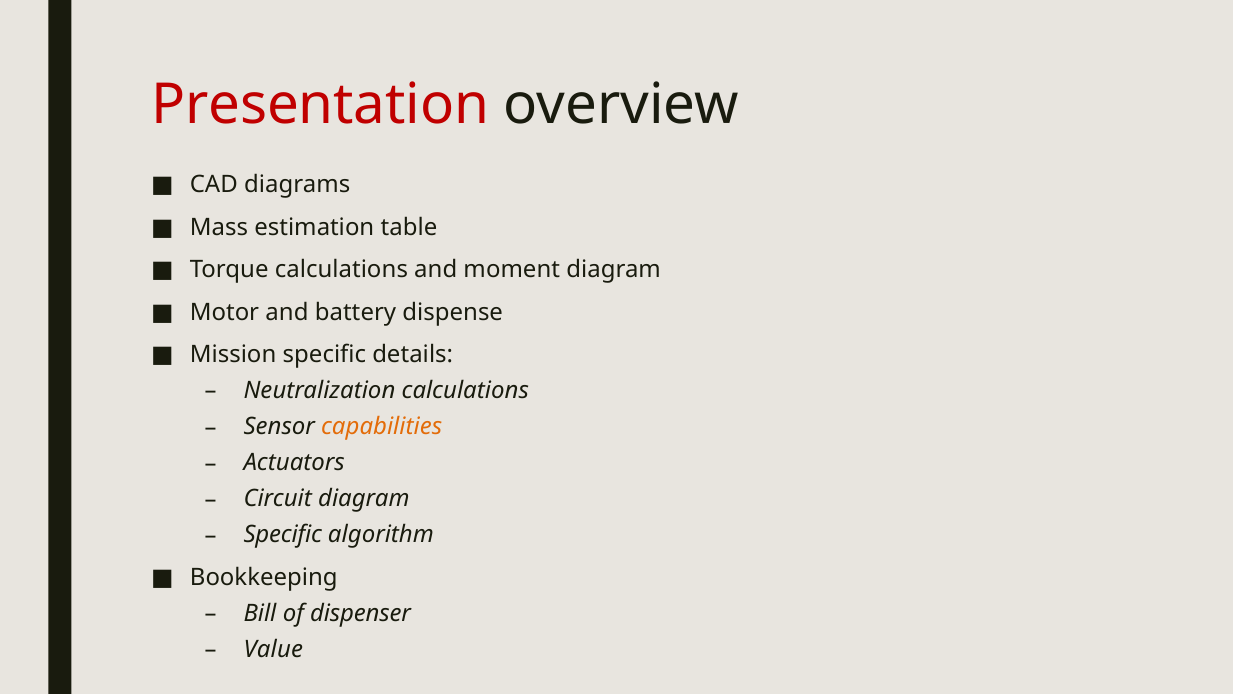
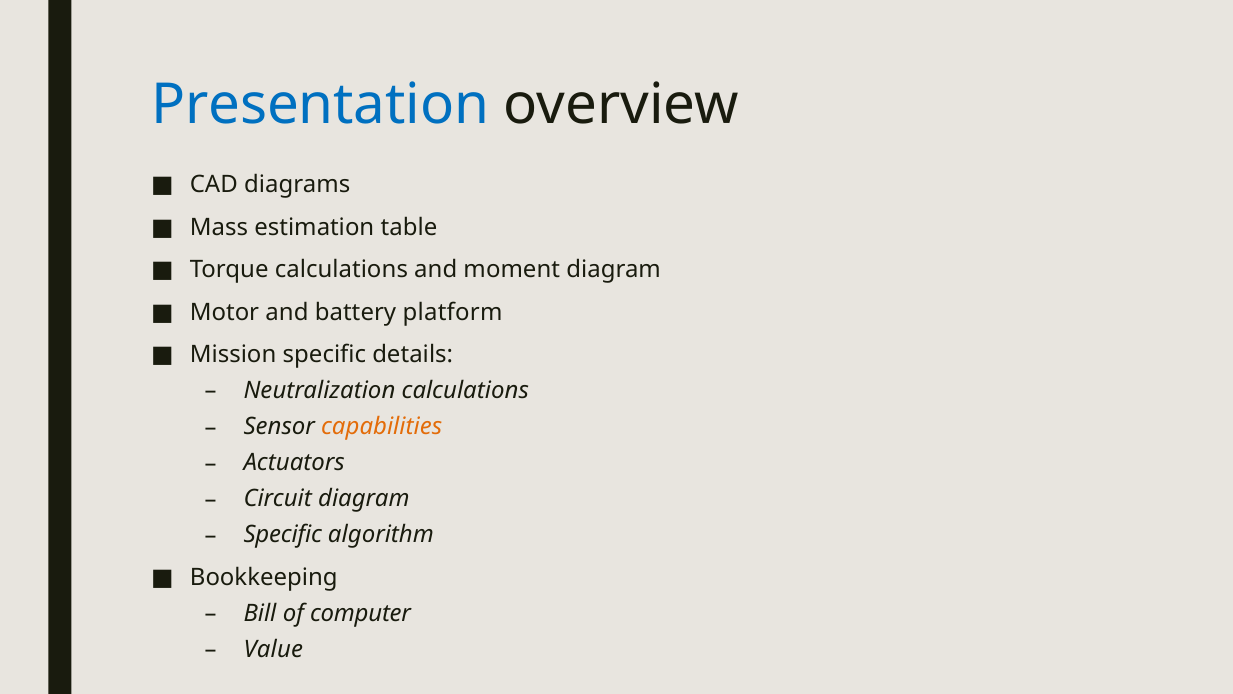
Presentation colour: red -> blue (320, 105)
dispense: dispense -> platform (453, 312)
dispenser: dispenser -> computer (361, 613)
